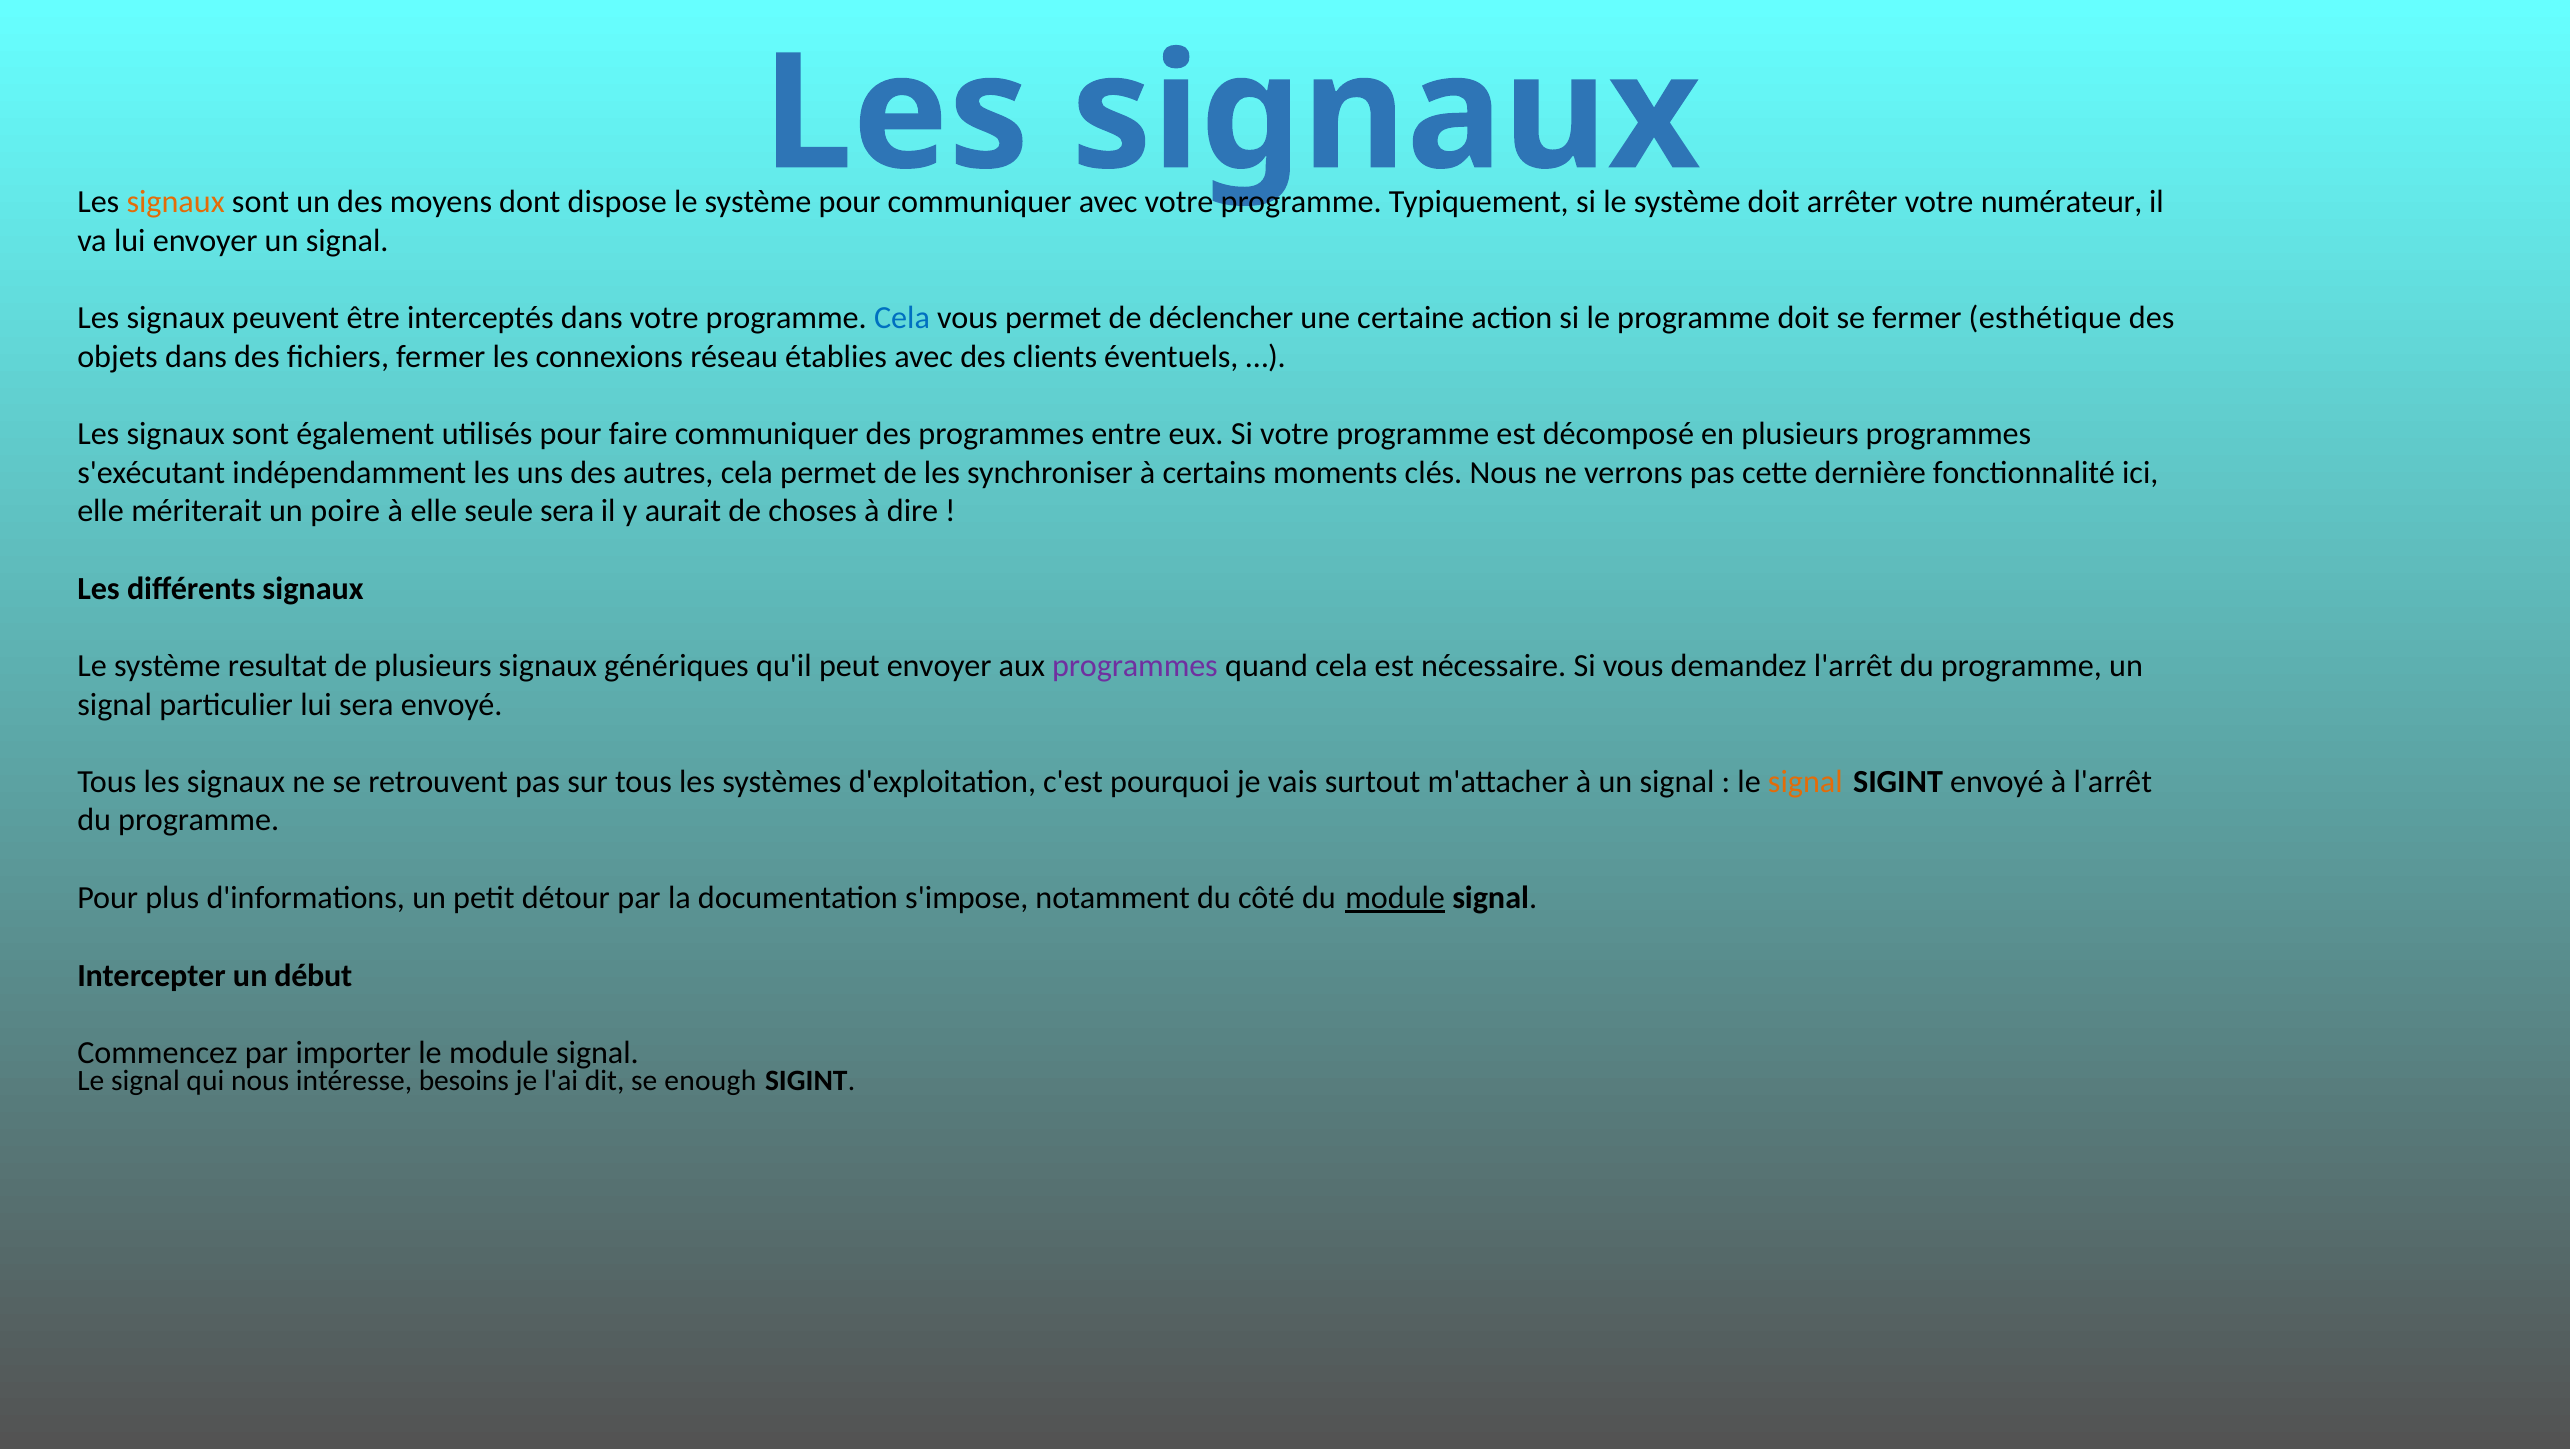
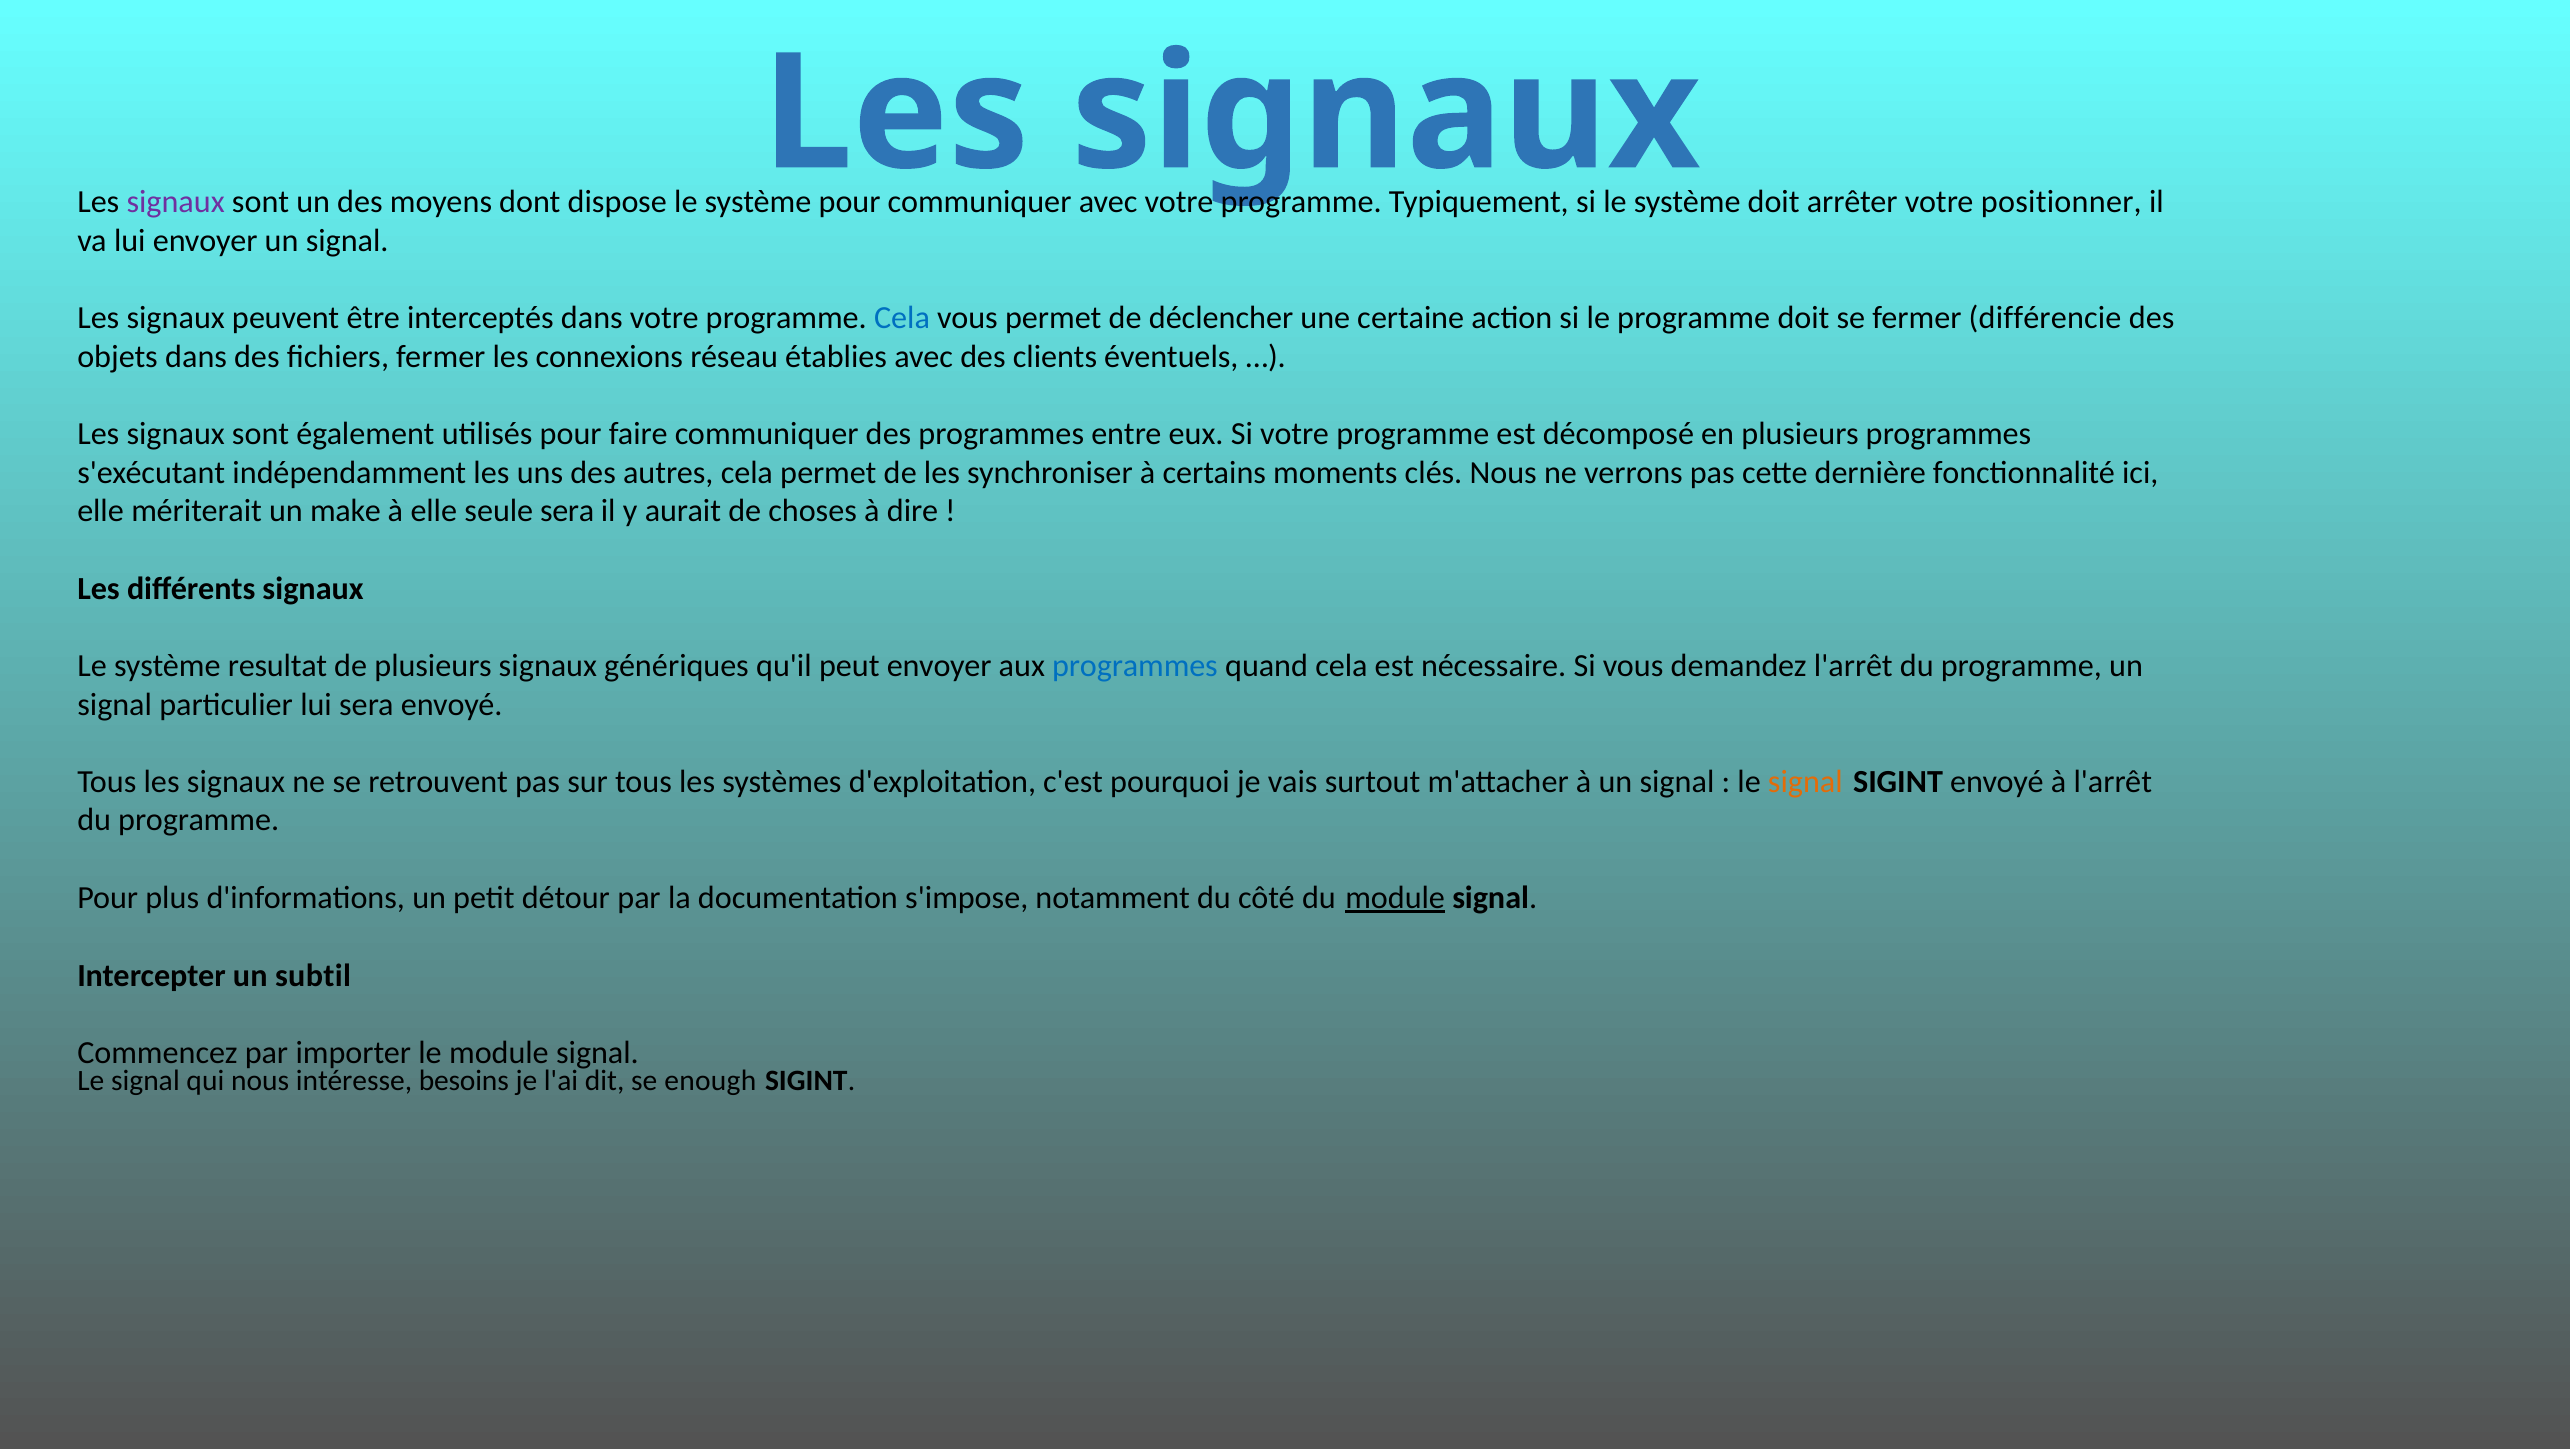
signaux colour: orange -> purple (176, 202)
numérateur: numérateur -> positionner (2061, 202)
esthétique: esthétique -> différencie (2045, 318)
poire: poire -> make (345, 511)
programmes colour: purple -> blue (1135, 666)
début: début -> subtil (313, 976)
